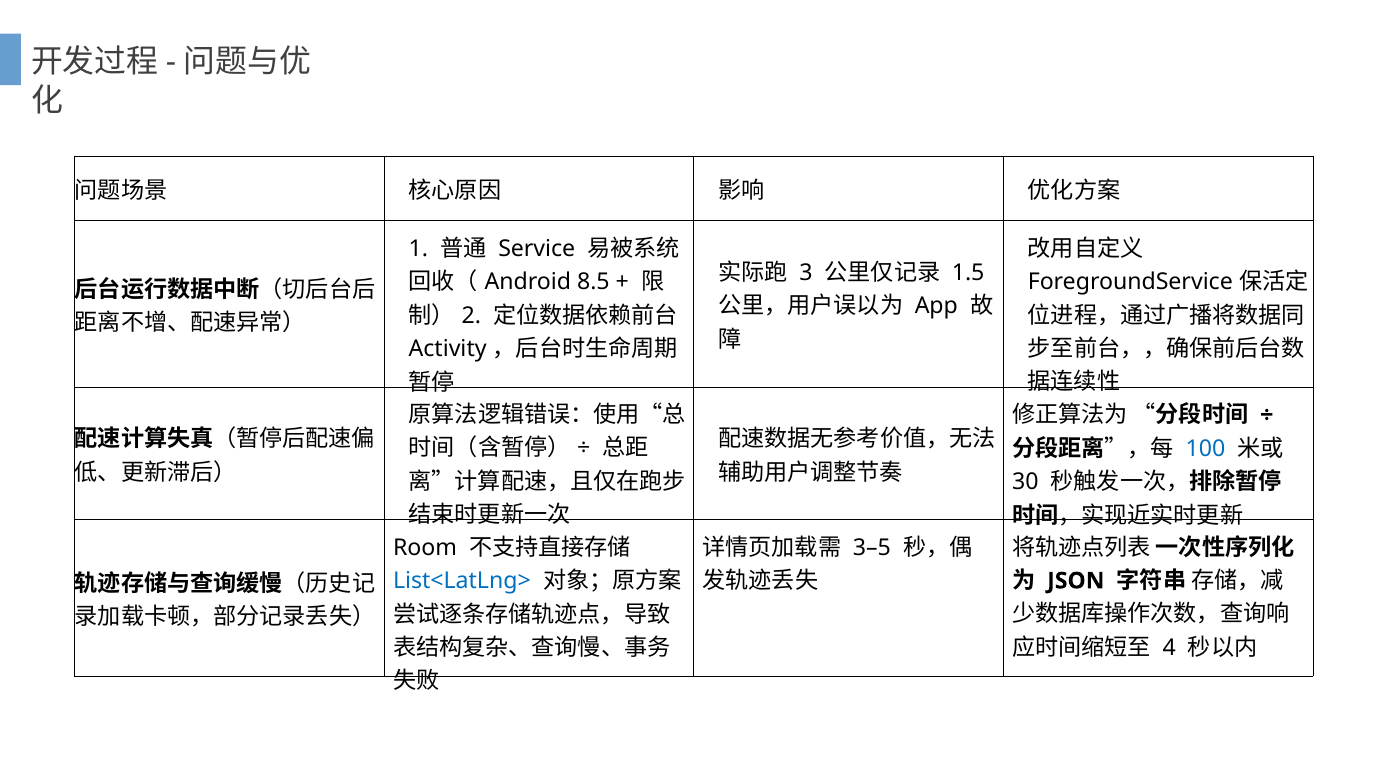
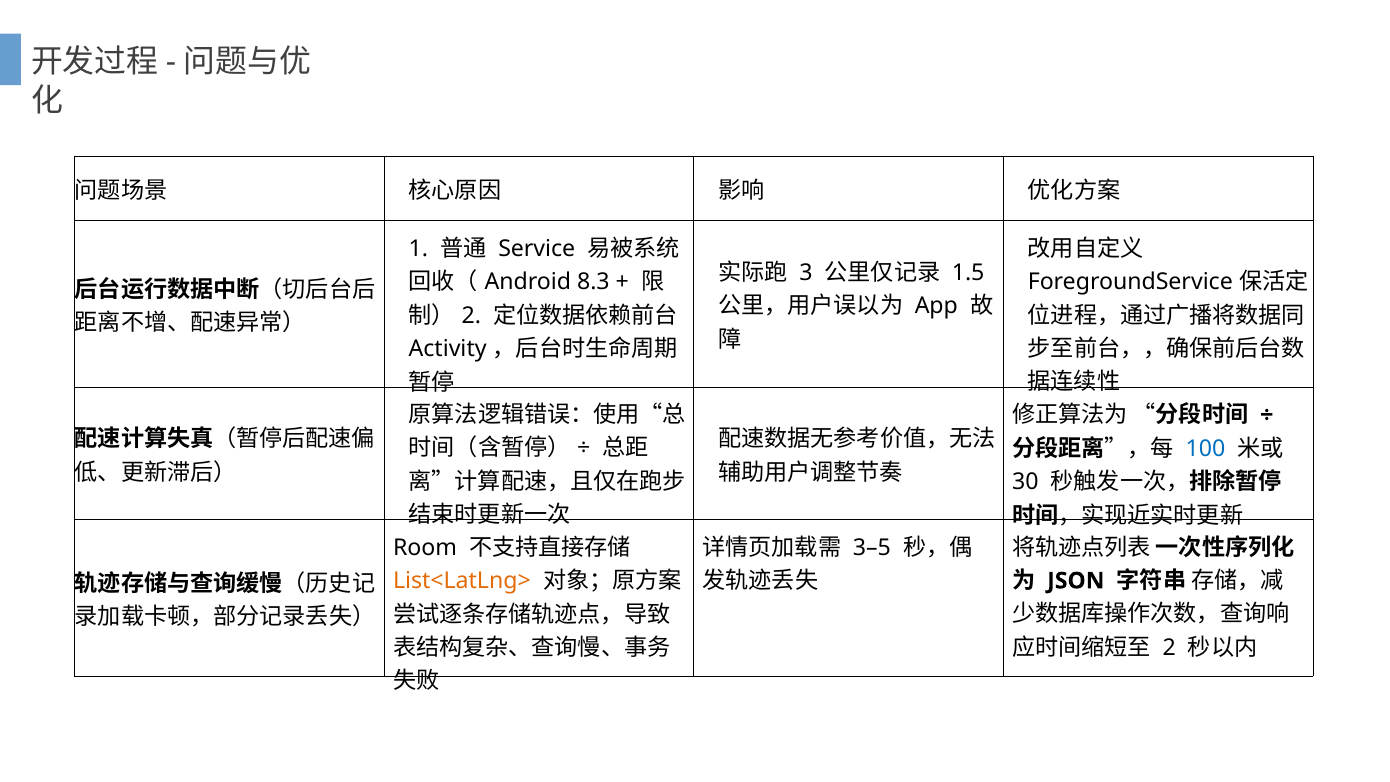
8.5: 8.5 -> 8.3 (593, 282)
List<LatLng> colour: blue -> orange (462, 581)
4: 4 -> 2 (1169, 648)
